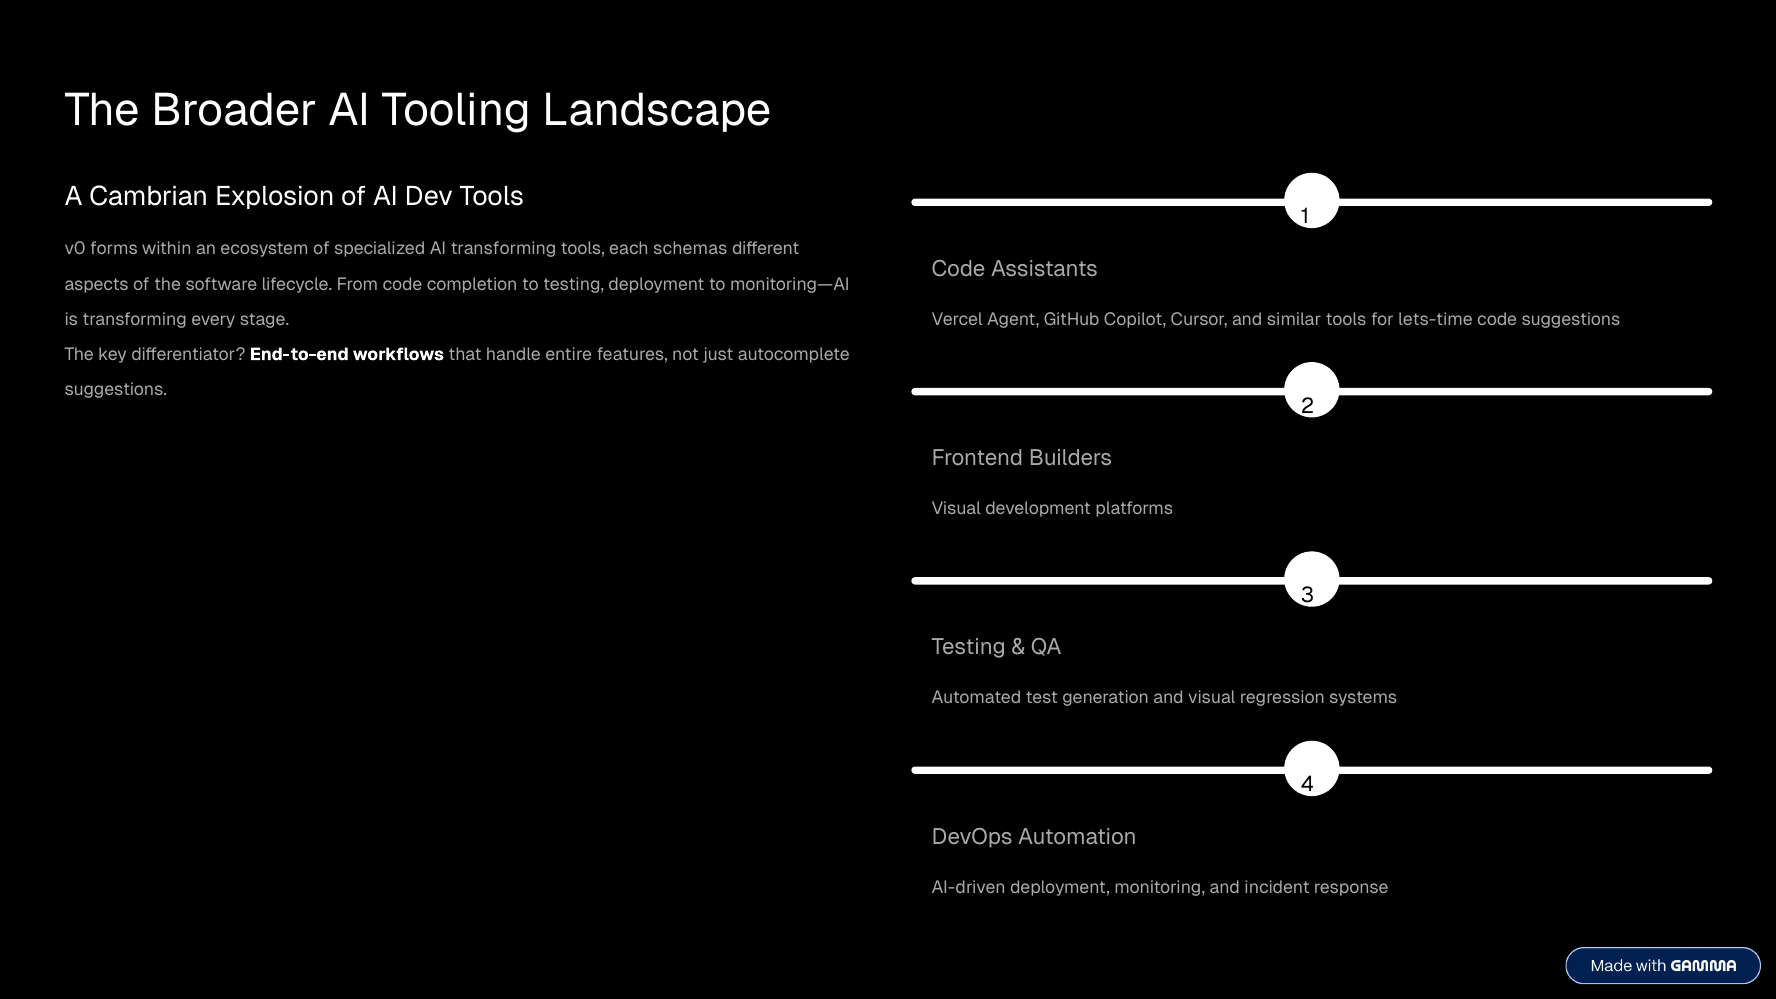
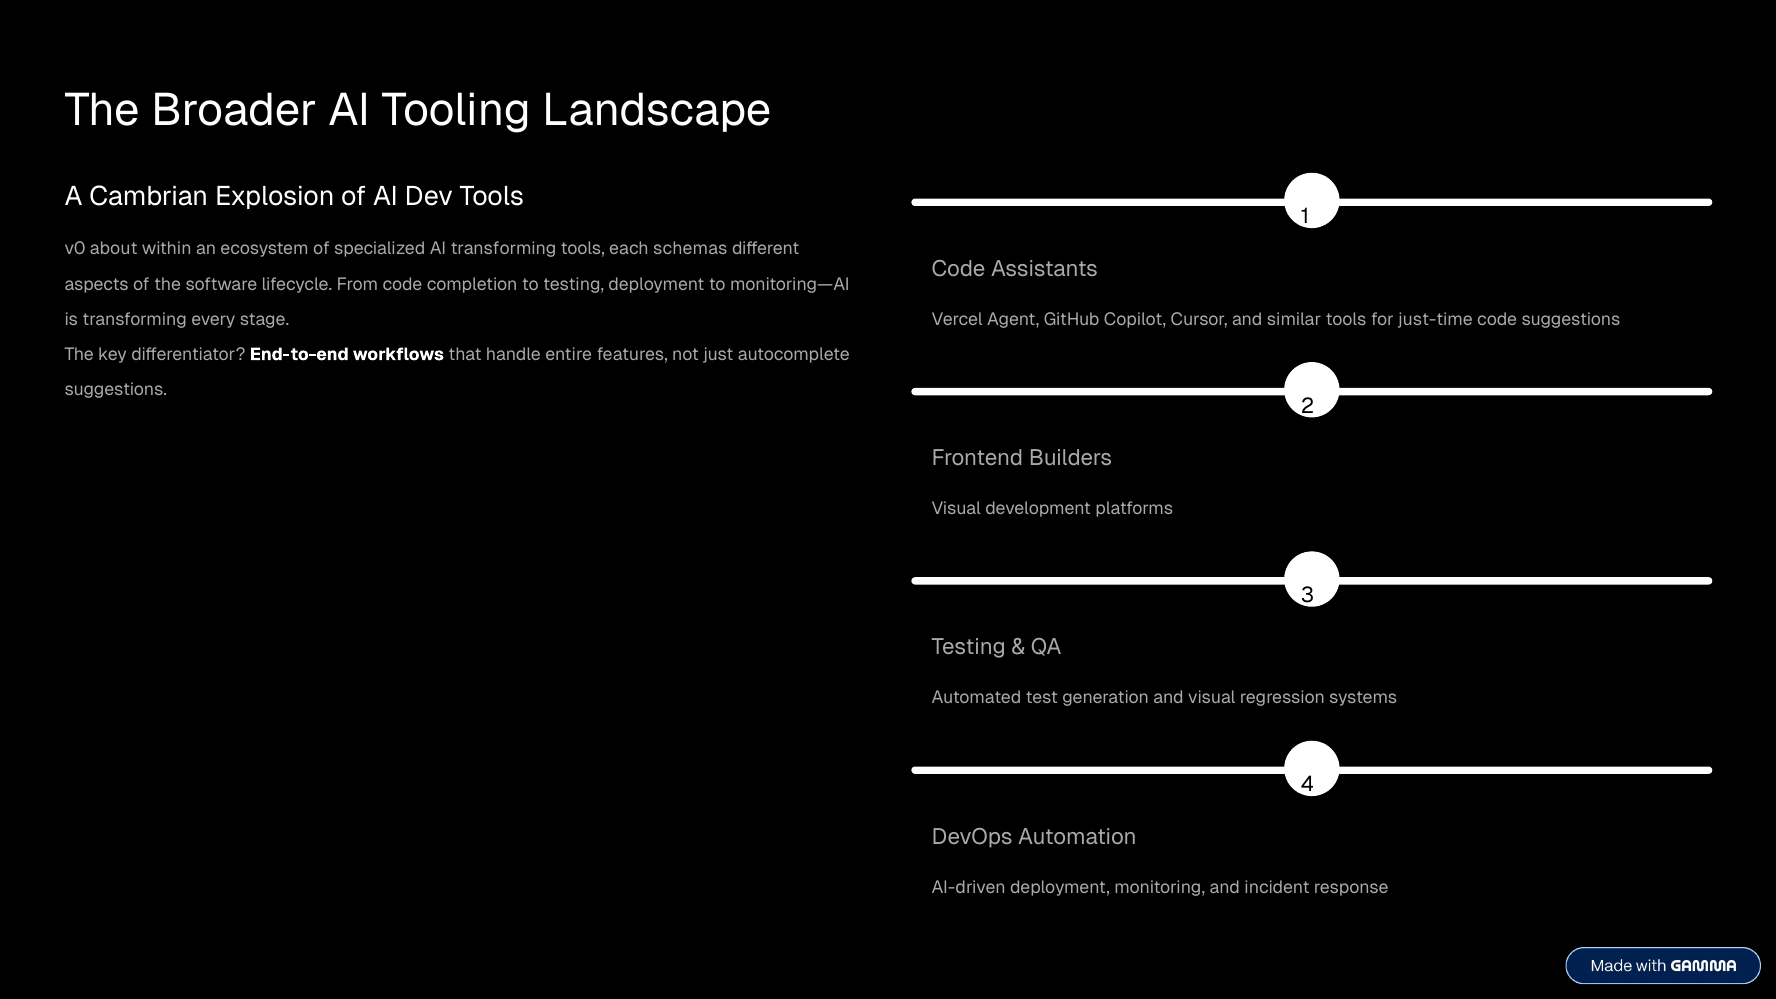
forms: forms -> about (114, 249)
lets-time: lets-time -> just-time (1435, 319)
